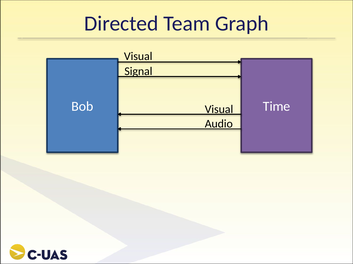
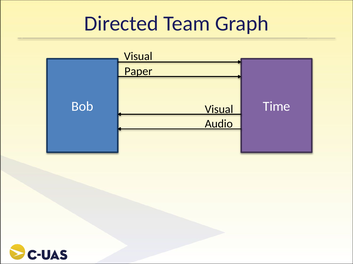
Signal: Signal -> Paper (138, 71)
